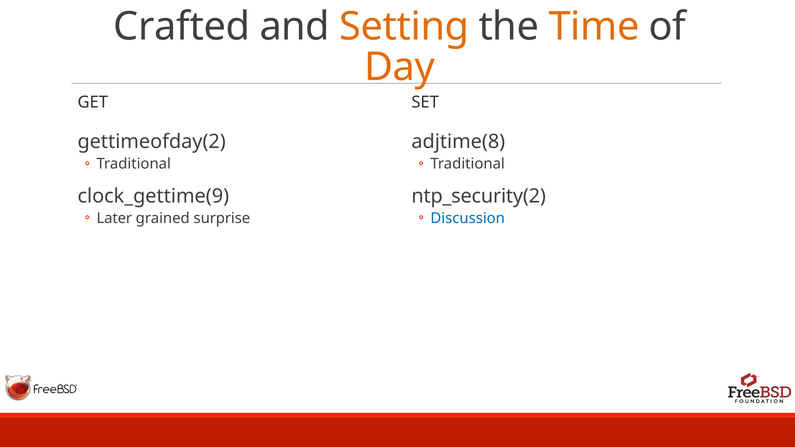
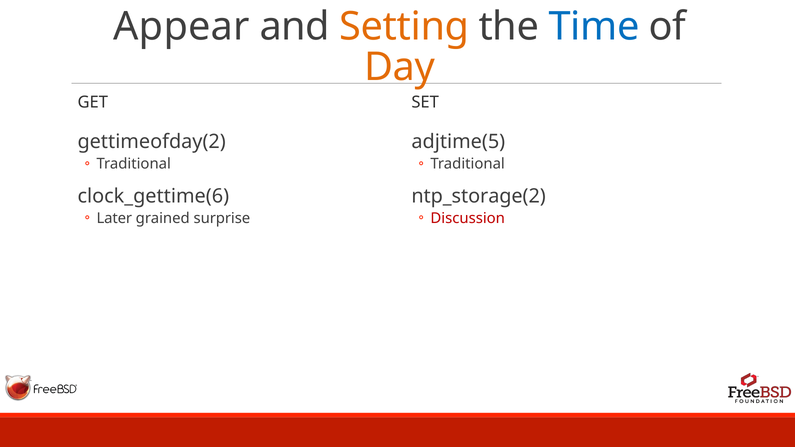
Crafted: Crafted -> Appear (182, 27)
Time colour: orange -> blue (594, 27)
adjtime(8: adjtime(8 -> adjtime(5 (458, 142)
clock_gettime(9: clock_gettime(9 -> clock_gettime(6 (153, 196)
ntp_security(2: ntp_security(2 -> ntp_storage(2 (479, 196)
Discussion colour: blue -> red (468, 218)
